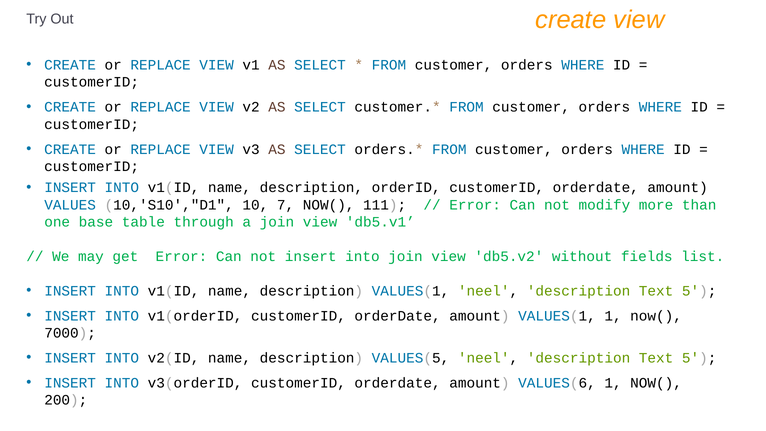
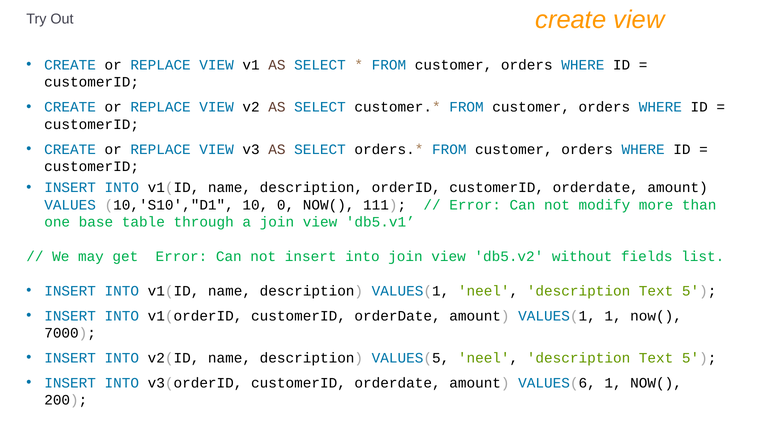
7: 7 -> 0 (286, 205)
